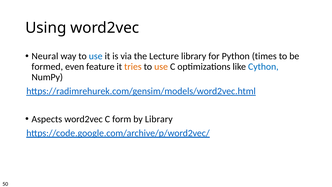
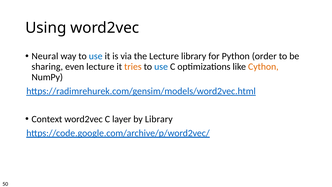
times: times -> order (264, 56)
formed: formed -> sharing (47, 67)
even feature: feature -> lecture (100, 67)
use colour: orange -> blue (161, 67)
Cython colour: blue -> orange (263, 67)
Aspects: Aspects -> Context (47, 119)
form: form -> layer (122, 119)
